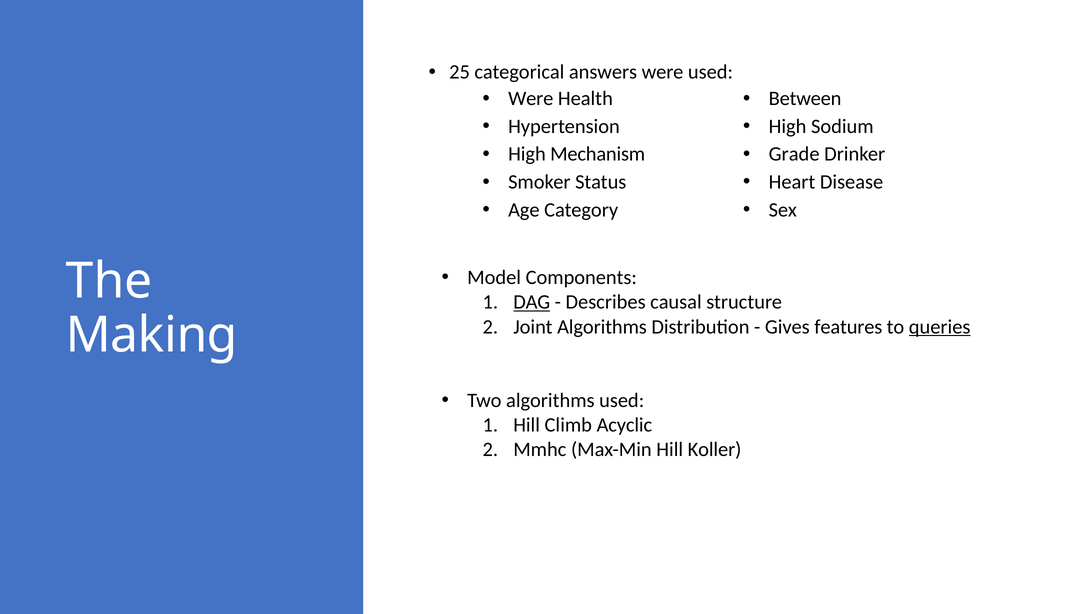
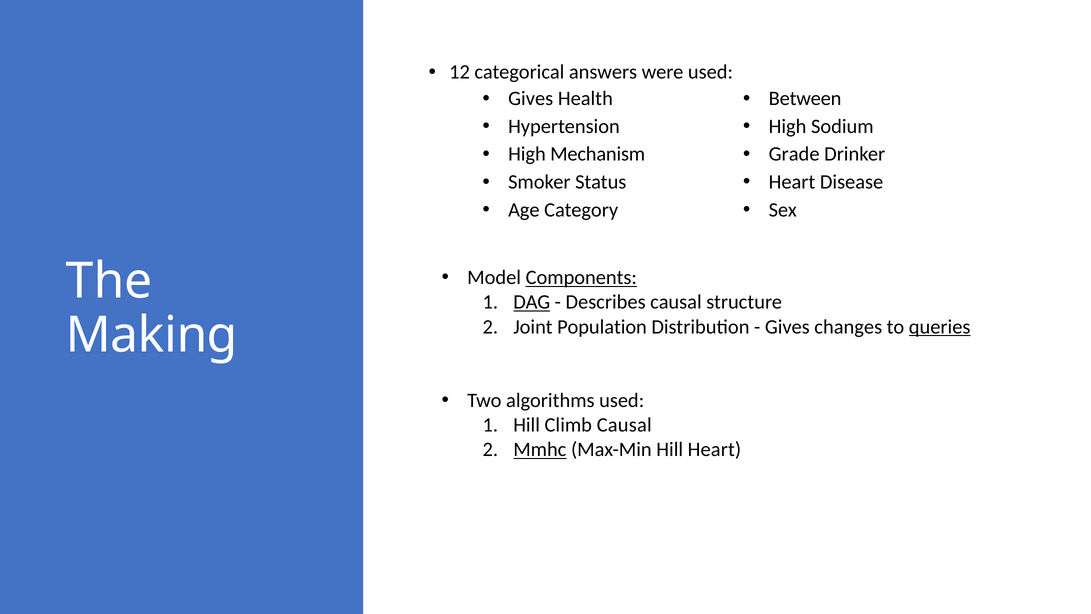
25: 25 -> 12 (460, 72)
Were: Were -> Gives (531, 99)
Components underline: none -> present (581, 278)
Joint Algorithms: Algorithms -> Population (602, 327)
features: features -> changes (848, 327)
Climb Acyclic: Acyclic -> Causal (624, 425)
Mmhc underline: none -> present (540, 449)
Hill Koller: Koller -> Heart (714, 449)
